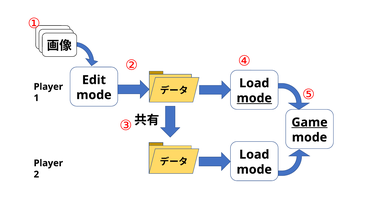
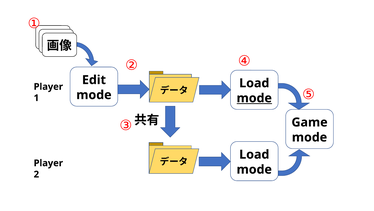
Game underline: present -> none (310, 122)
